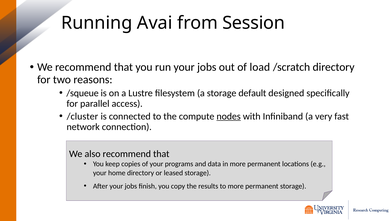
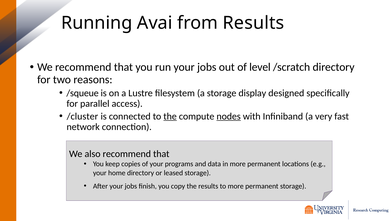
from Session: Session -> Results (254, 23)
load: load -> level (260, 67)
default: default -> display (252, 93)
the underline: none -> present (170, 116)
